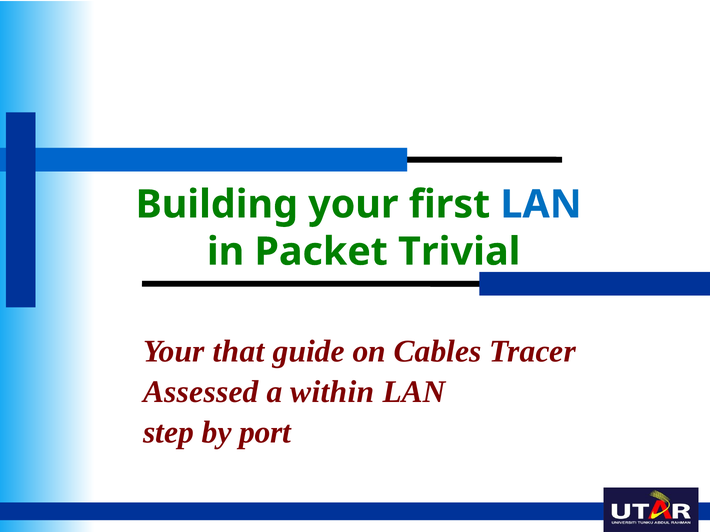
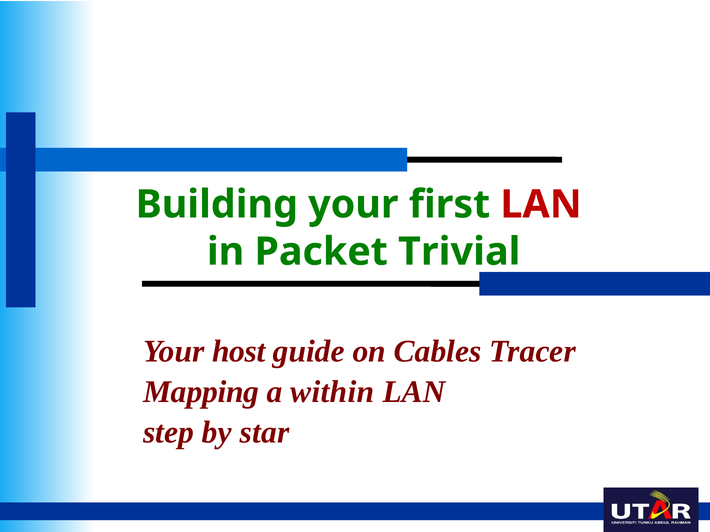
LAN colour: blue -> red (541, 205)
that: that -> host (239, 352)
Assessed: Assessed -> Mapping (201, 392)
port: port -> star (265, 433)
